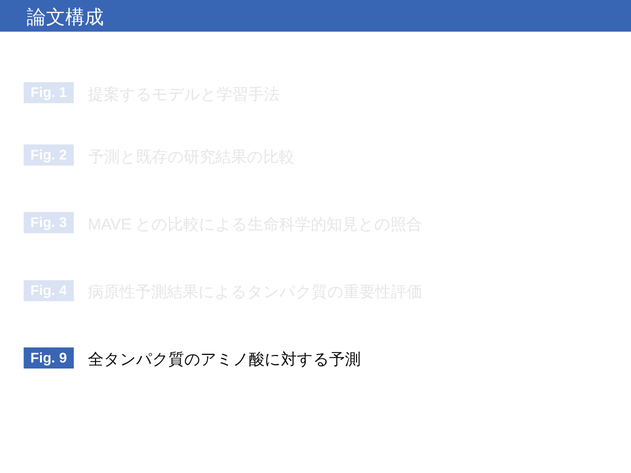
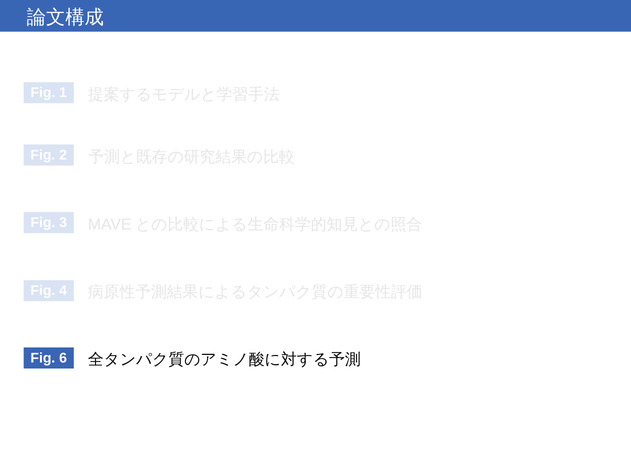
9: 9 -> 6 (63, 358)
